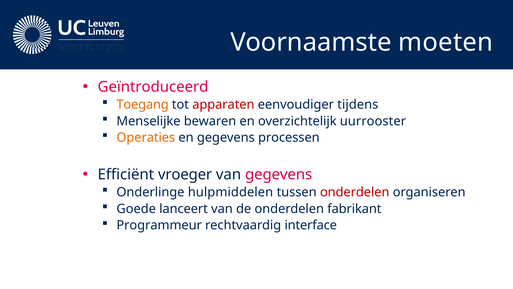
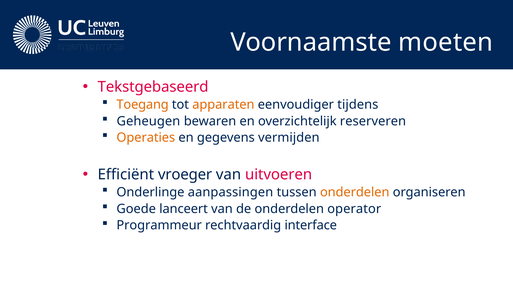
Geïntroduceerd: Geïntroduceerd -> Tekstgebaseerd (153, 87)
apparaten colour: red -> orange (223, 104)
Menselijke: Menselijke -> Geheugen (148, 121)
uurrooster: uurrooster -> reserveren (373, 121)
processen: processen -> vermijden (289, 137)
van gegevens: gegevens -> uitvoeren (279, 174)
hulpmiddelen: hulpmiddelen -> aanpassingen (230, 192)
onderdelen colour: red -> orange (355, 192)
fabrikant: fabrikant -> operator (354, 208)
